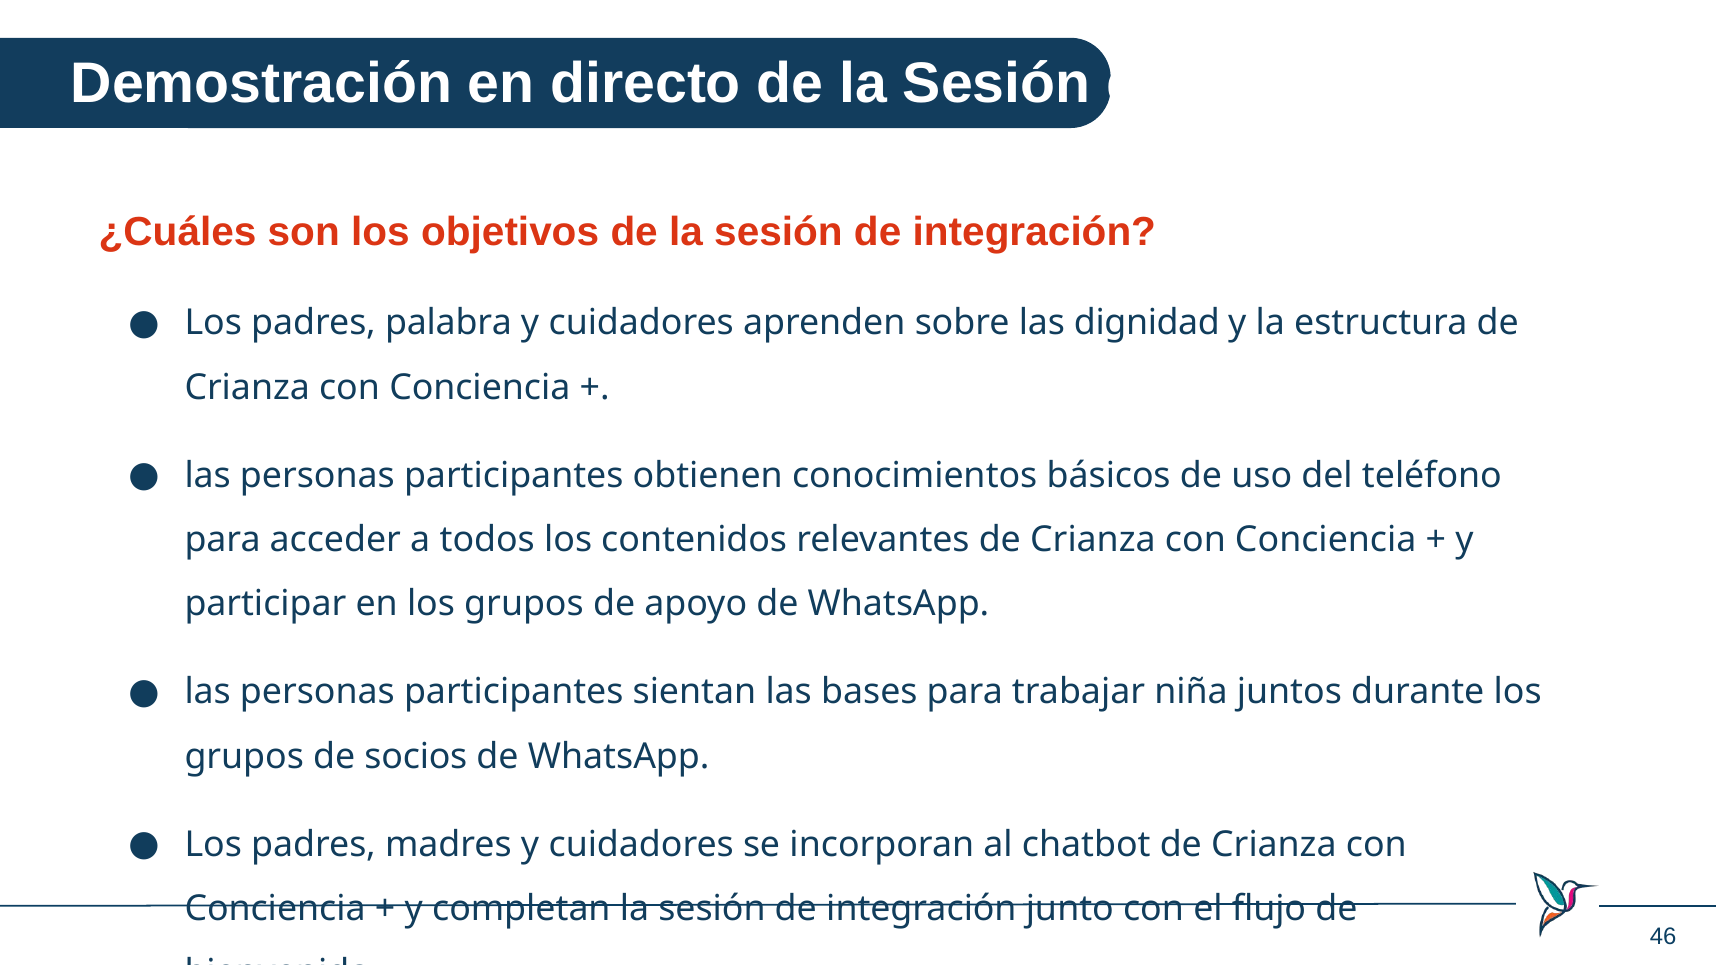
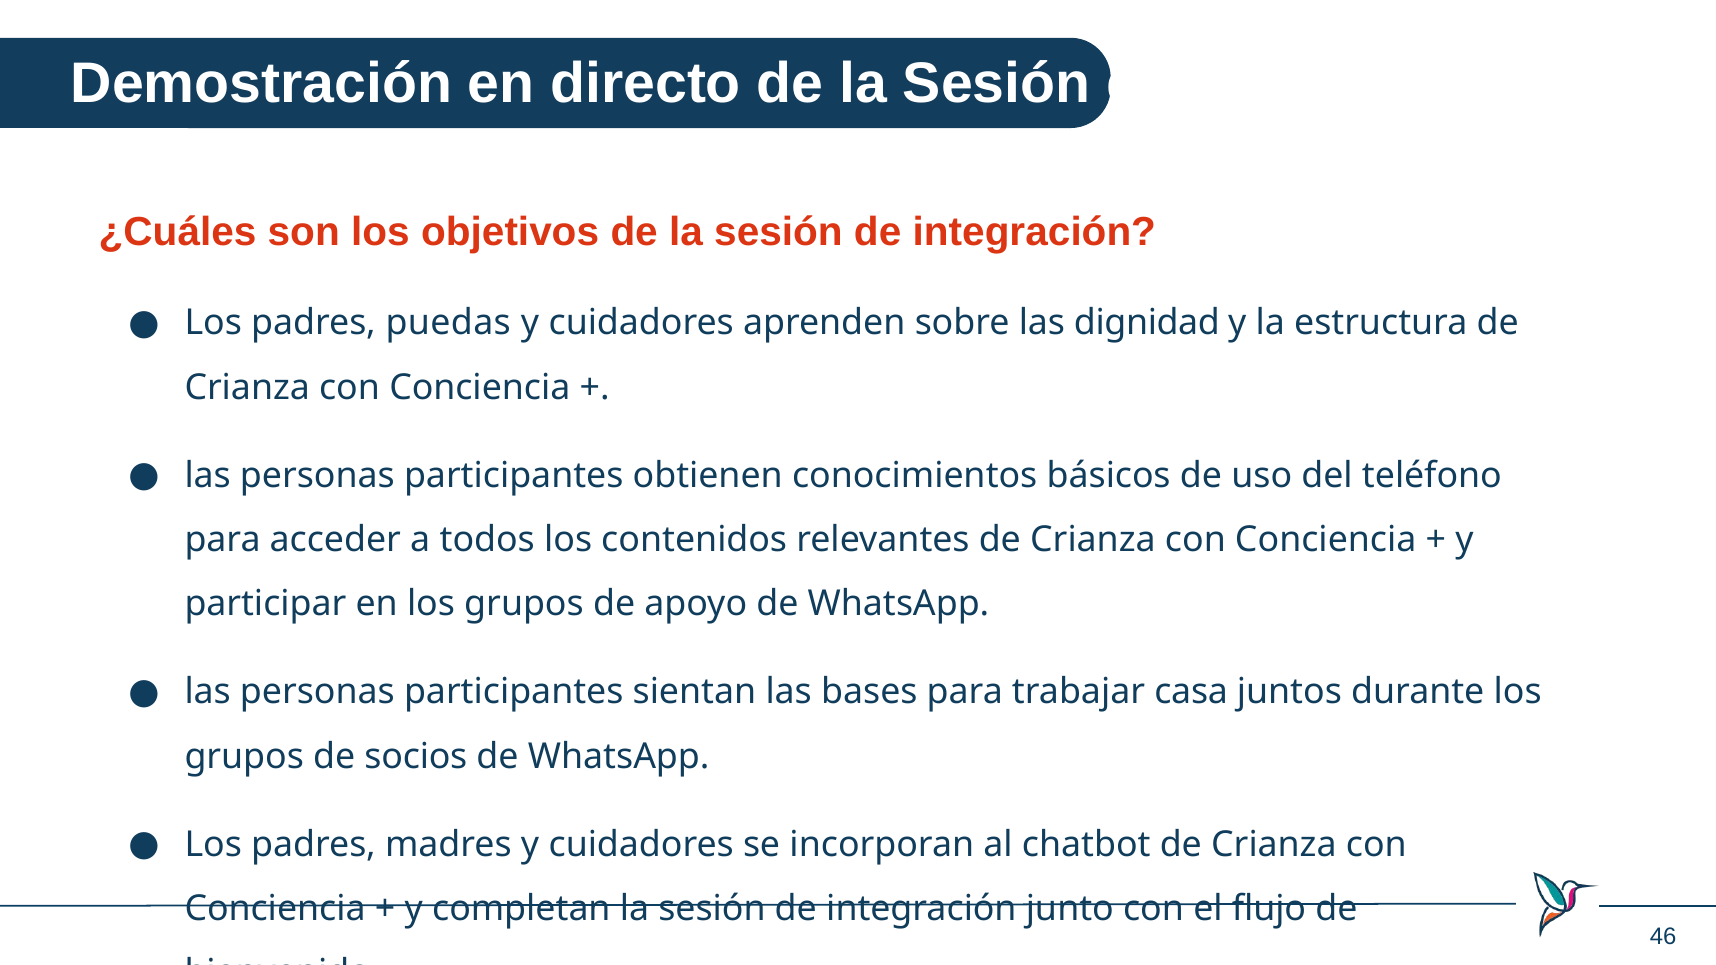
palabra: palabra -> puedas (448, 323)
niña: niña -> casa (1191, 692)
